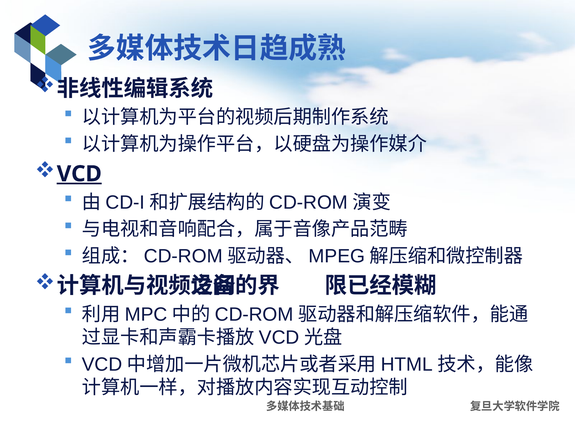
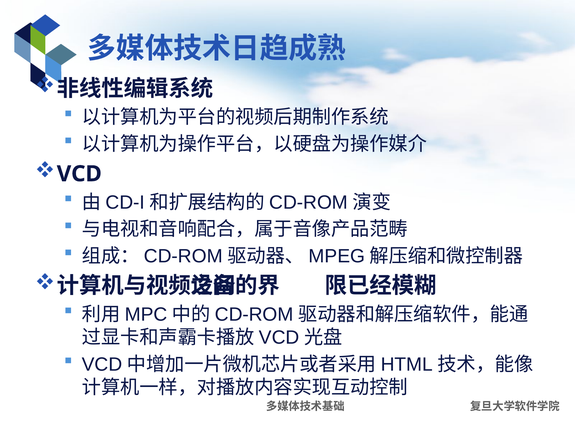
VCD underline: present -> none (79, 174)
